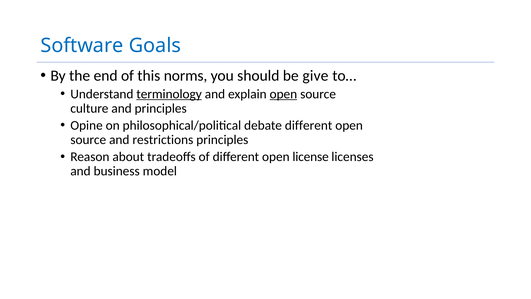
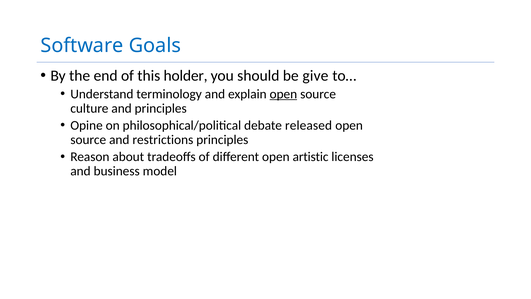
norms: norms -> holder (186, 76)
terminology underline: present -> none (169, 94)
debate different: different -> released (309, 125)
license: license -> artistic (311, 157)
